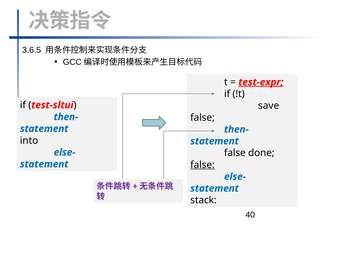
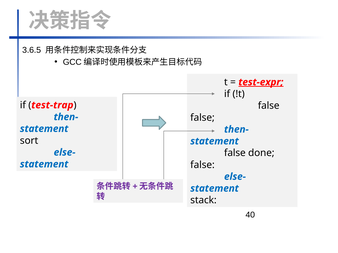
test-sltui: test-sltui -> test-trap (52, 105)
save: save -> false (269, 106)
into: into -> sort (29, 141)
false underline: present -> none (202, 165)
